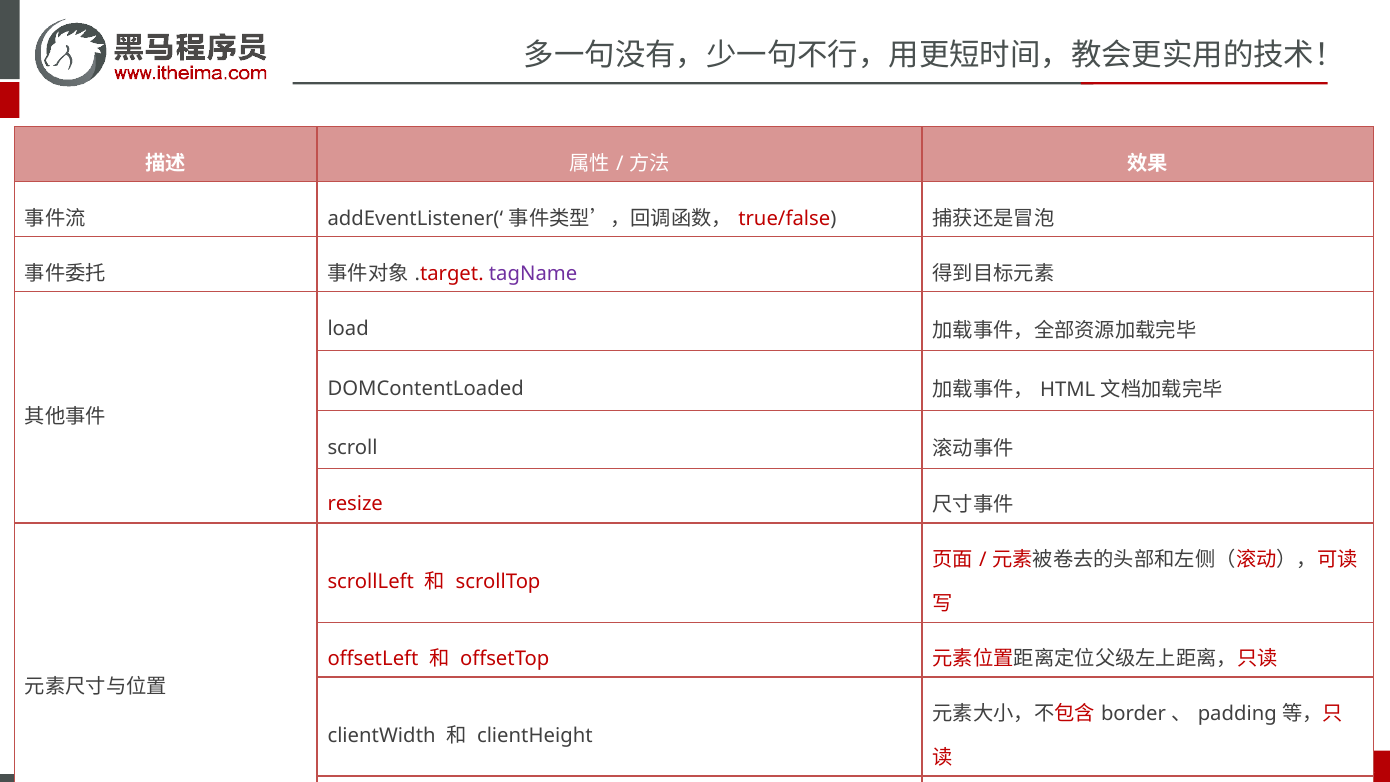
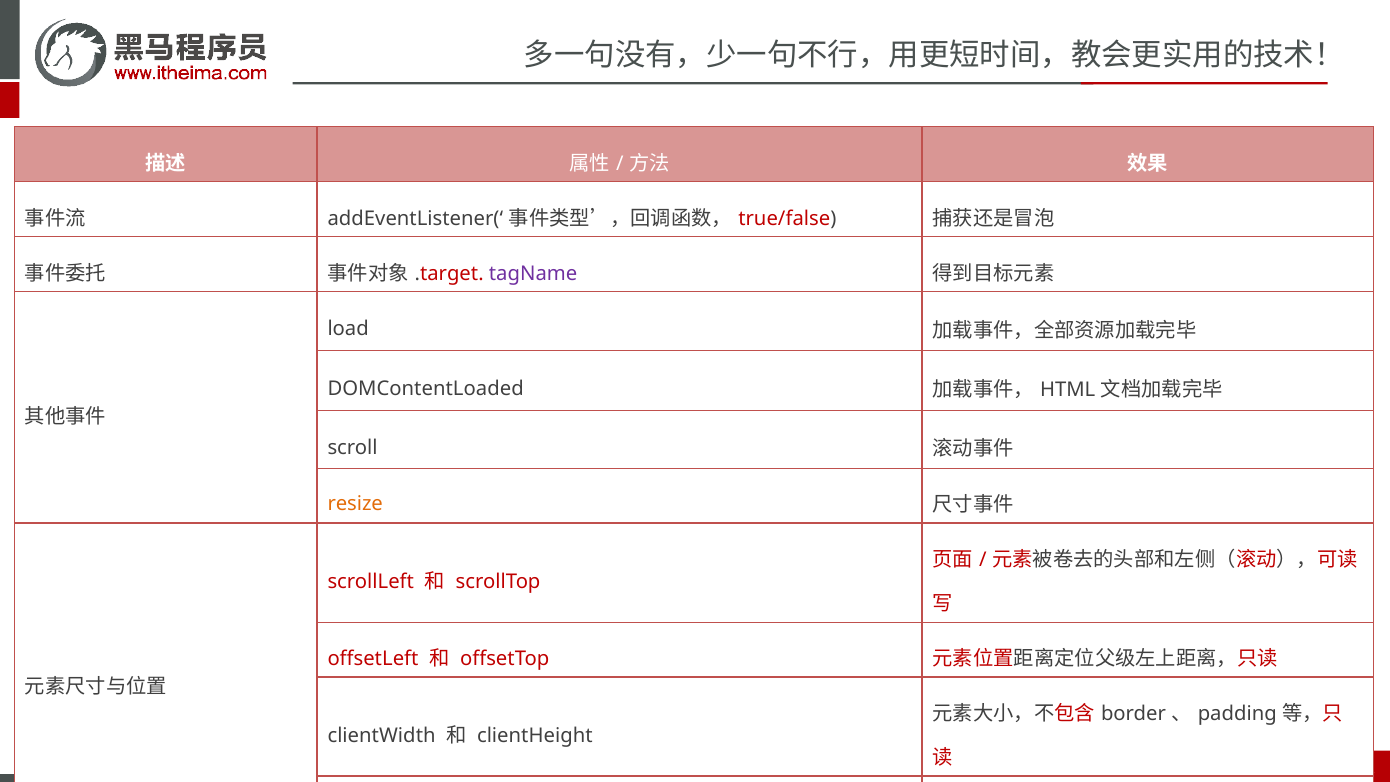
resize colour: red -> orange (355, 504)
